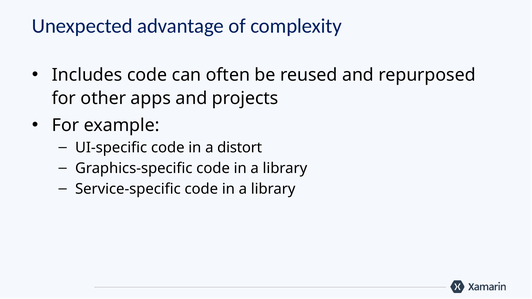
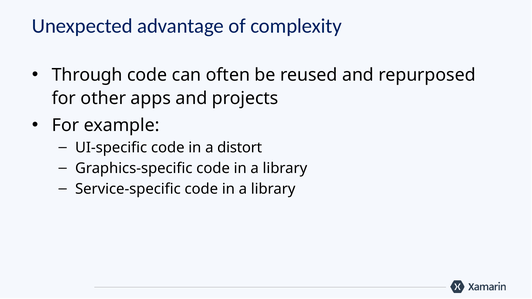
Includes: Includes -> Through (87, 75)
